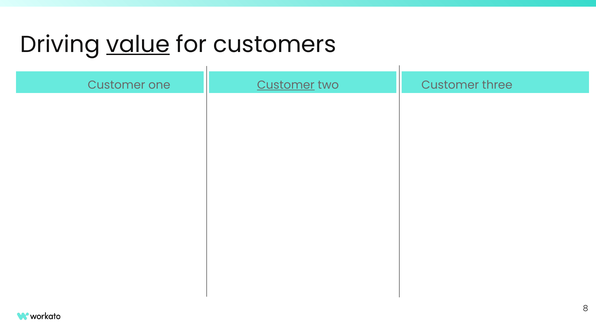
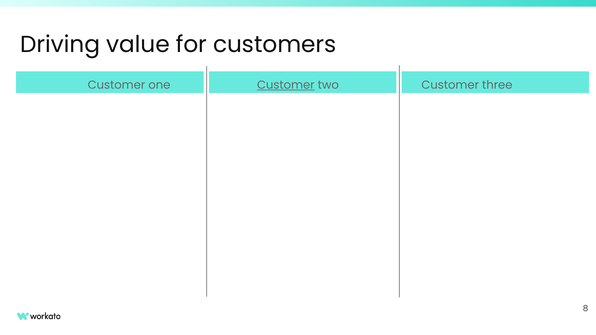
value underline: present -> none (138, 45)
